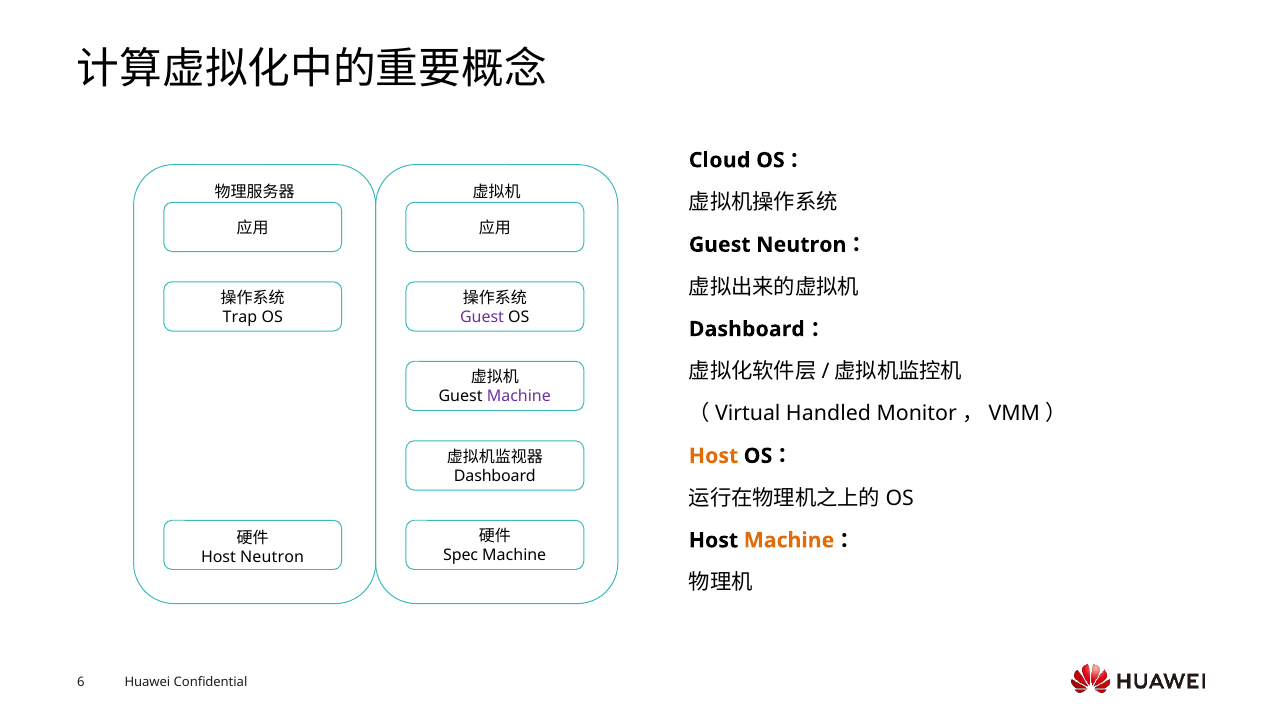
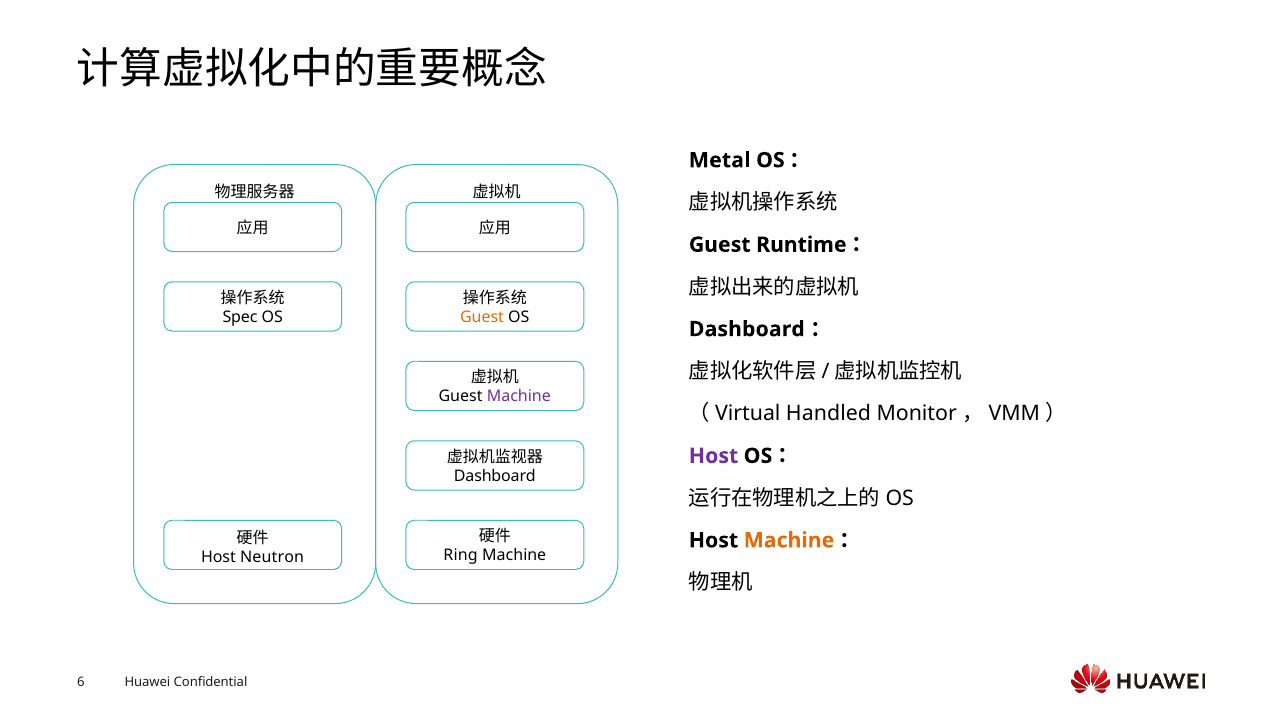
Cloud: Cloud -> Metal (720, 160)
Guest Neutron: Neutron -> Runtime (801, 245)
Trap: Trap -> Spec (240, 317)
Guest colour: purple -> orange (482, 317)
Host colour: orange -> purple (714, 456)
Spec: Spec -> Ring (461, 555)
